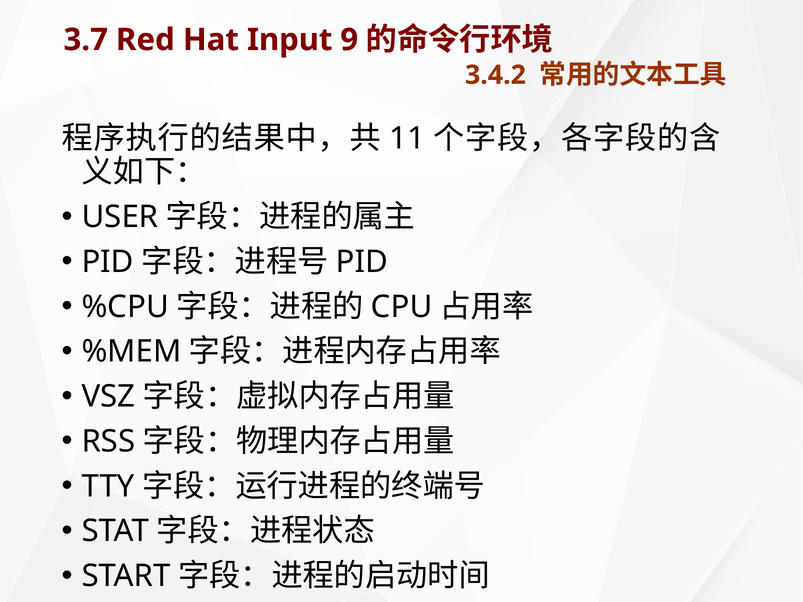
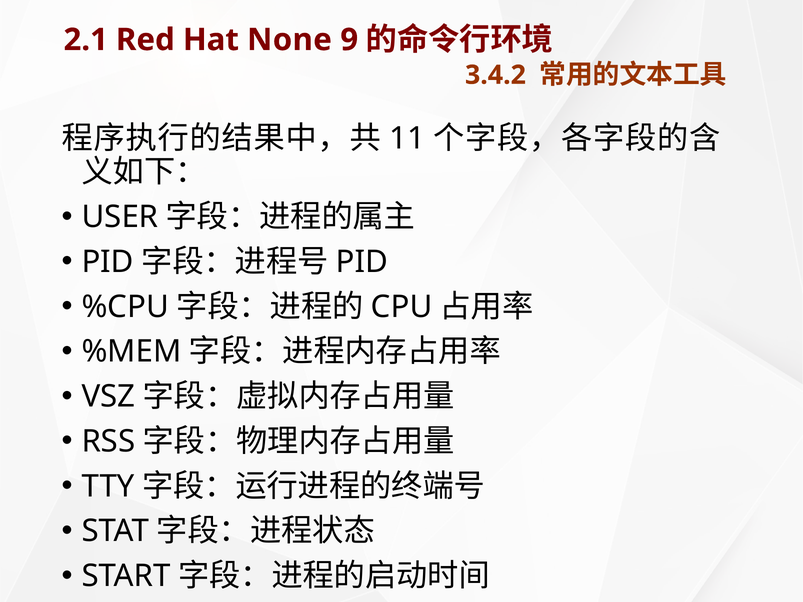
3.7: 3.7 -> 2.1 (86, 40)
Input: Input -> None (289, 40)
